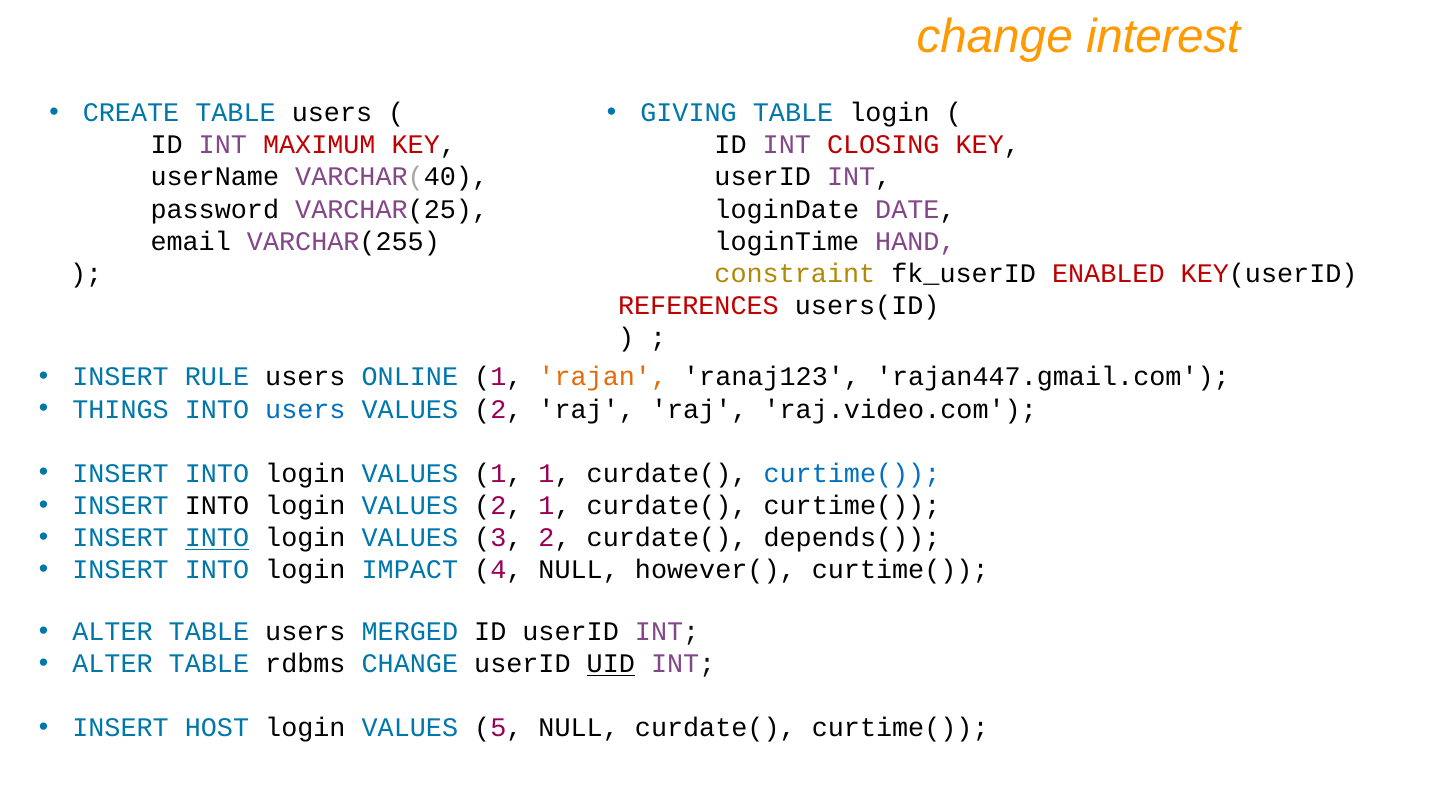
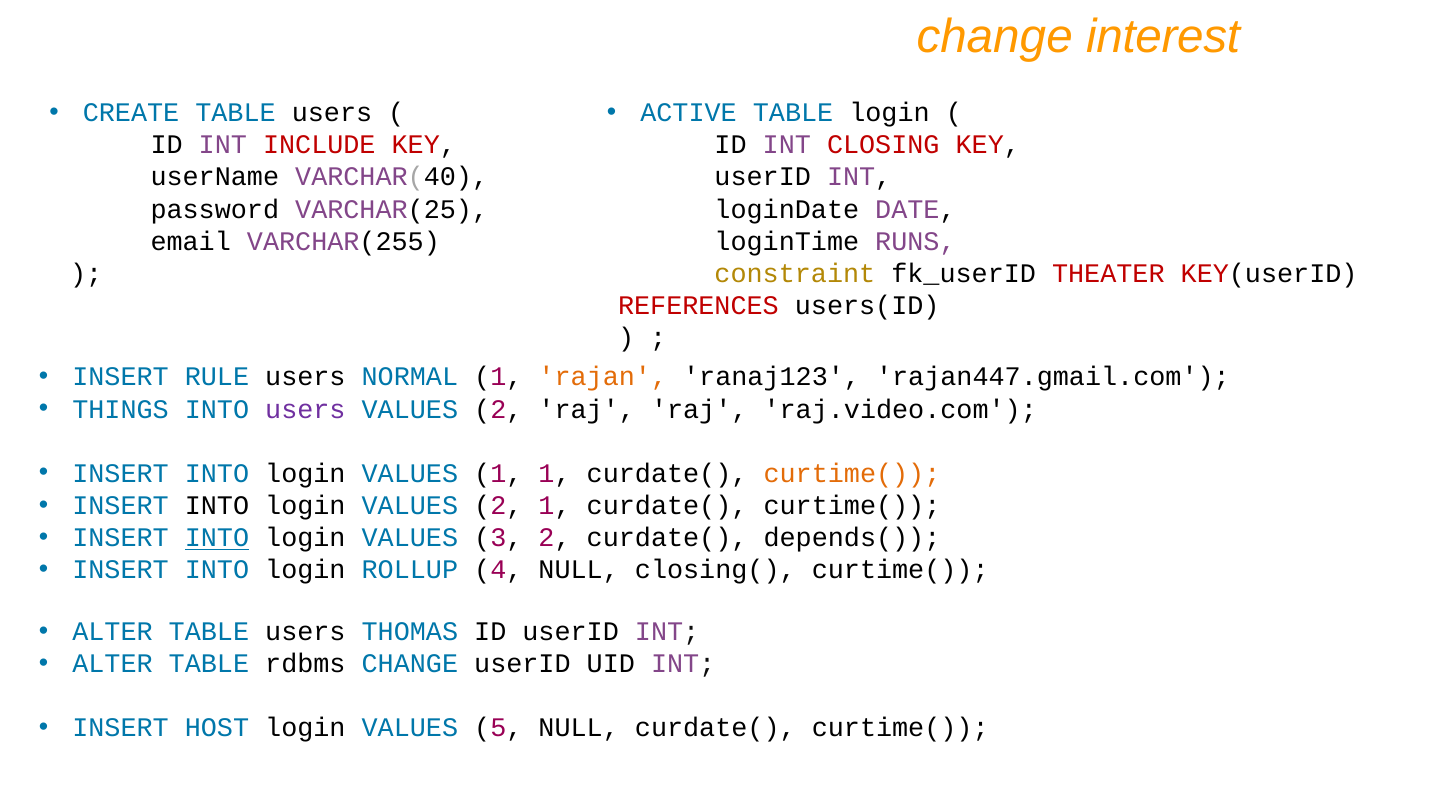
GIVING: GIVING -> ACTIVE (689, 113)
MAXIMUM: MAXIMUM -> INCLUDE (319, 145)
HAND: HAND -> RUNS (915, 241)
ENABLED: ENABLED -> THEATER (1108, 274)
ONLINE: ONLINE -> NORMAL (410, 377)
users colour: blue -> purple (305, 409)
curtime( colour: blue -> orange (852, 473)
IMPACT: IMPACT -> ROLLUP (410, 570)
however(: however( -> closing( (715, 570)
MERGED: MERGED -> THOMAS (410, 632)
UID underline: present -> none (611, 664)
